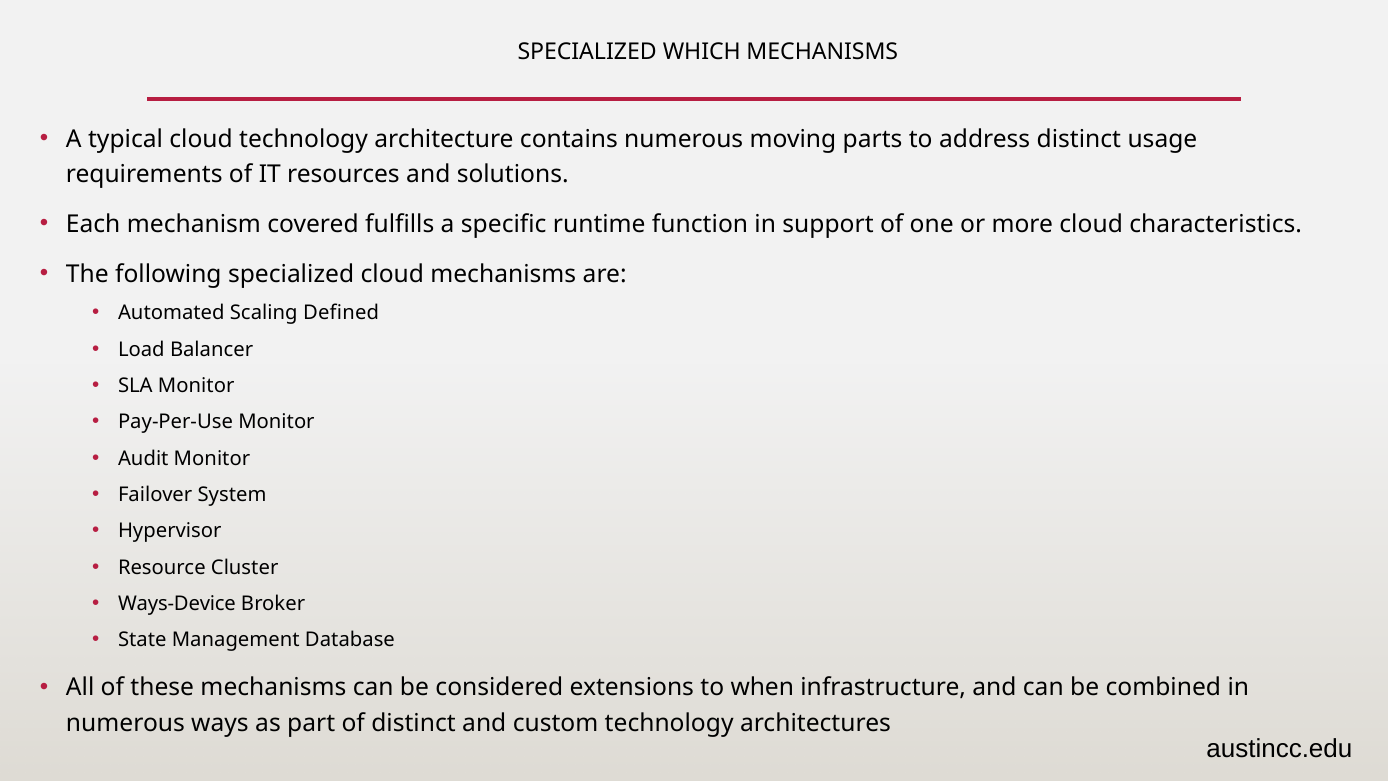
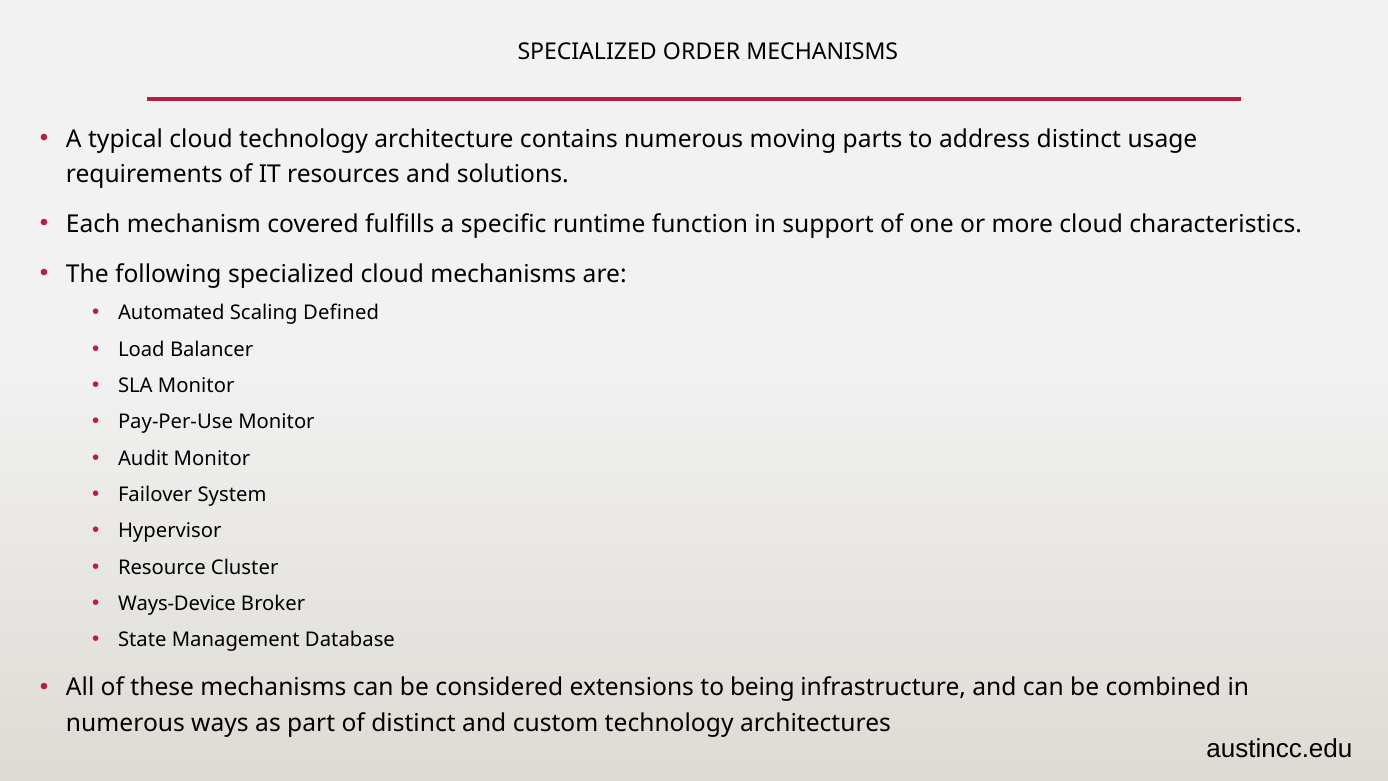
WHICH: WHICH -> ORDER (702, 52)
when: when -> being (762, 688)
